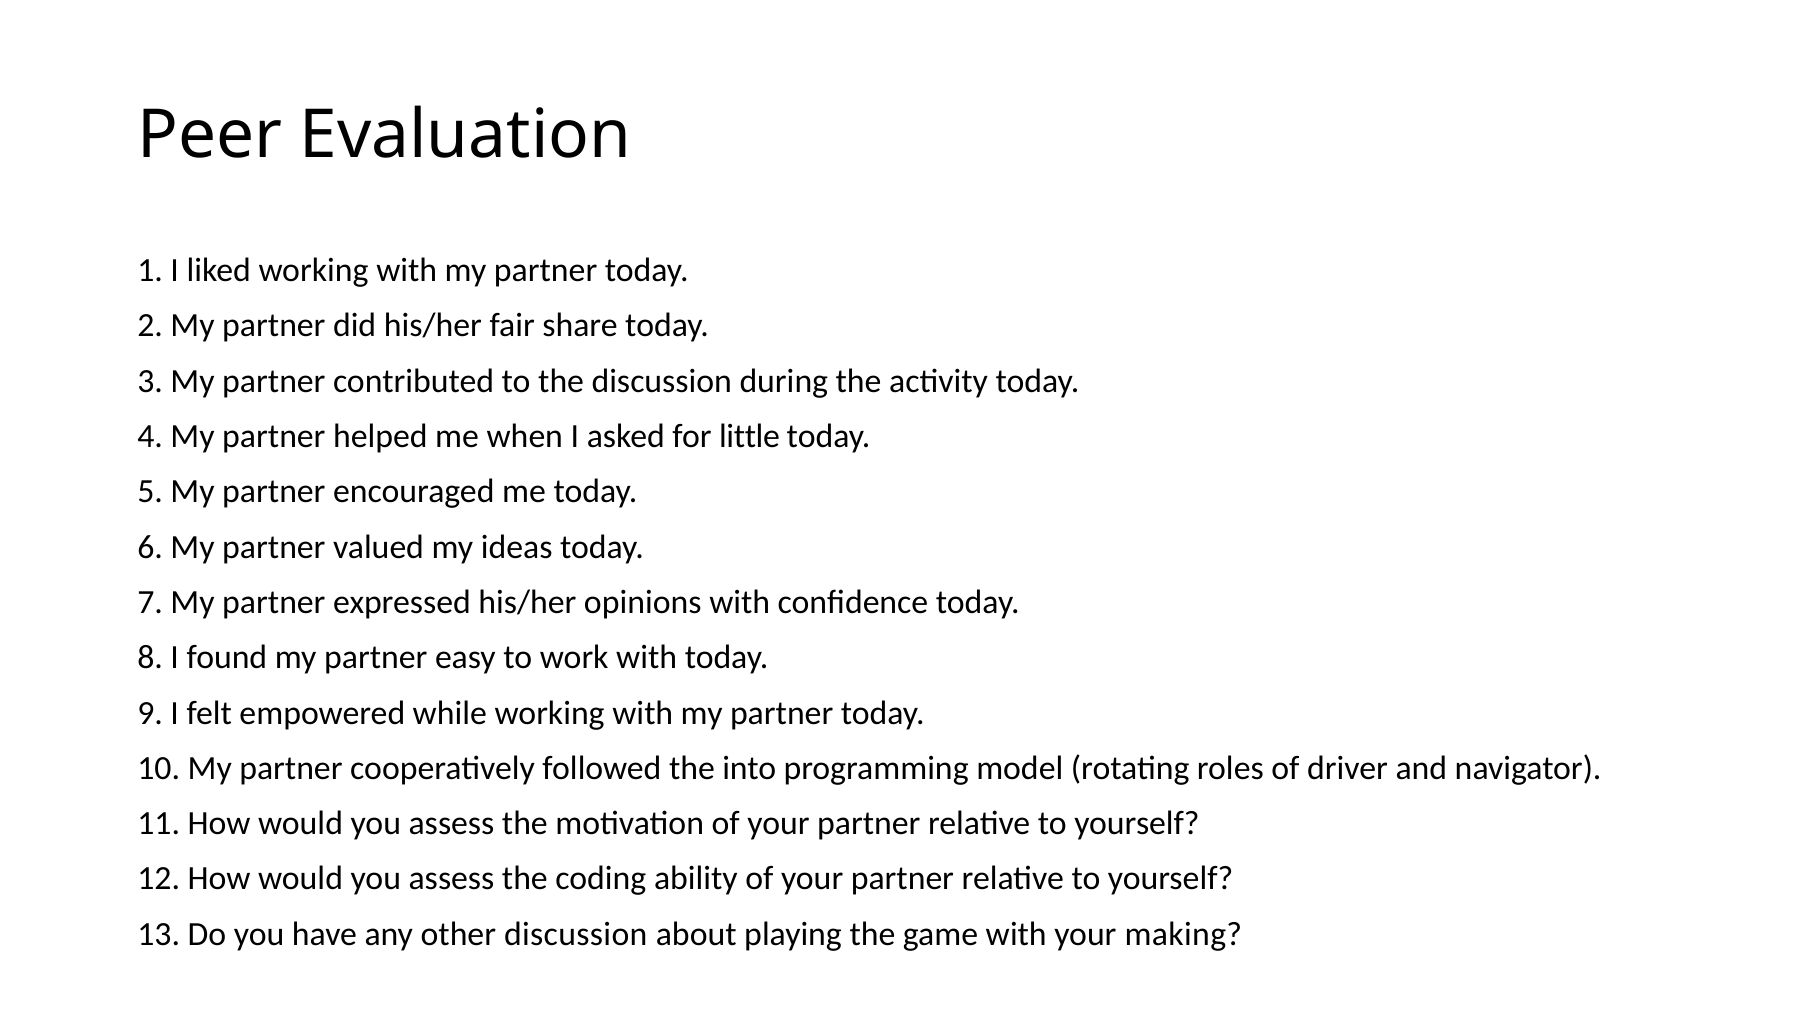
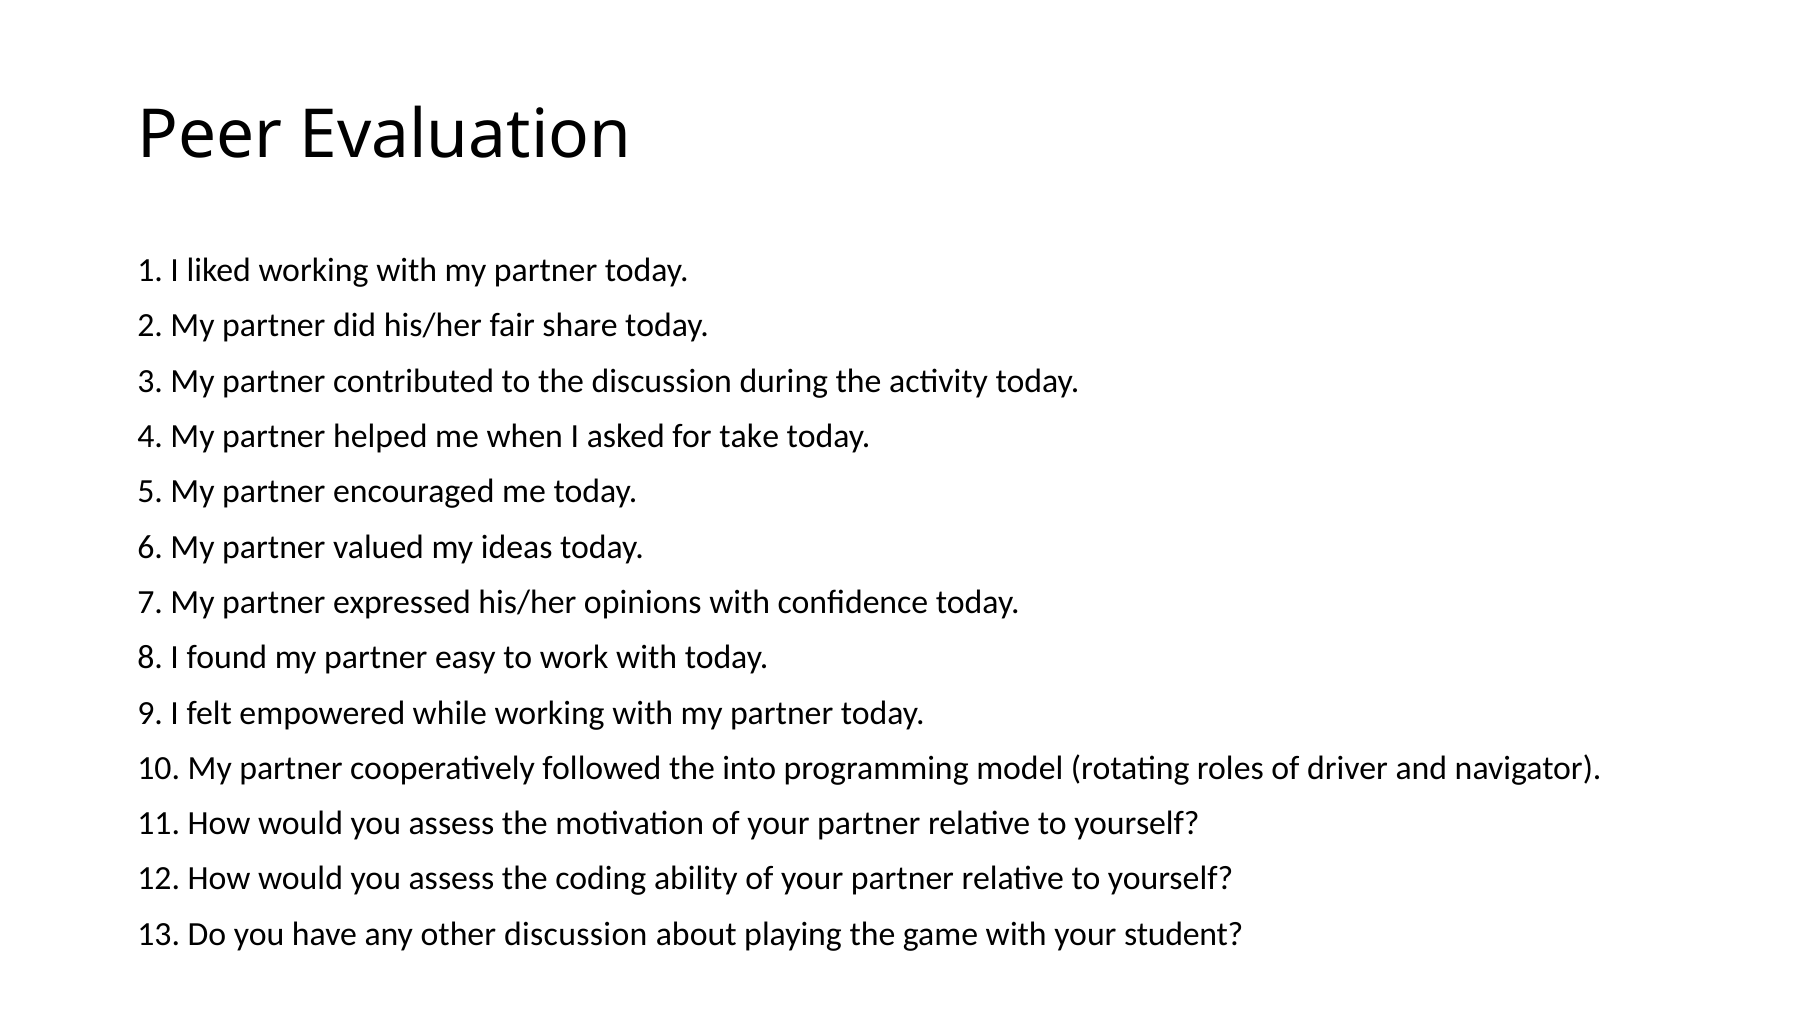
little: little -> take (749, 436)
making: making -> student (1184, 934)
